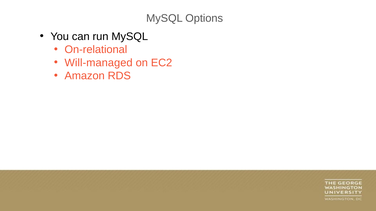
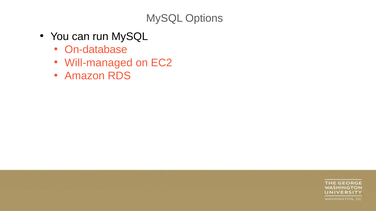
On-relational: On-relational -> On-database (96, 50)
